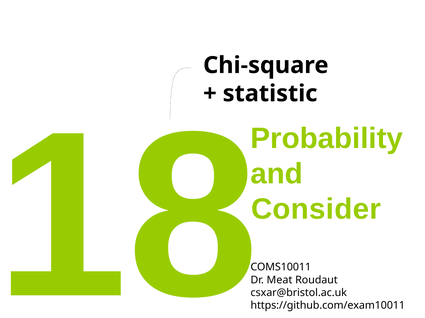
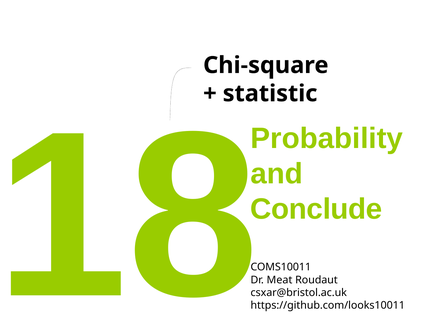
Consider: Consider -> Conclude (316, 210)
https://github.com/exam10011: https://github.com/exam10011 -> https://github.com/looks10011 (328, 306)
